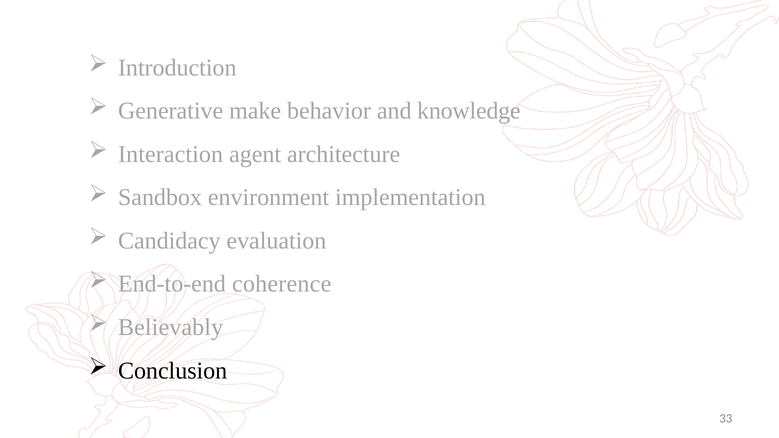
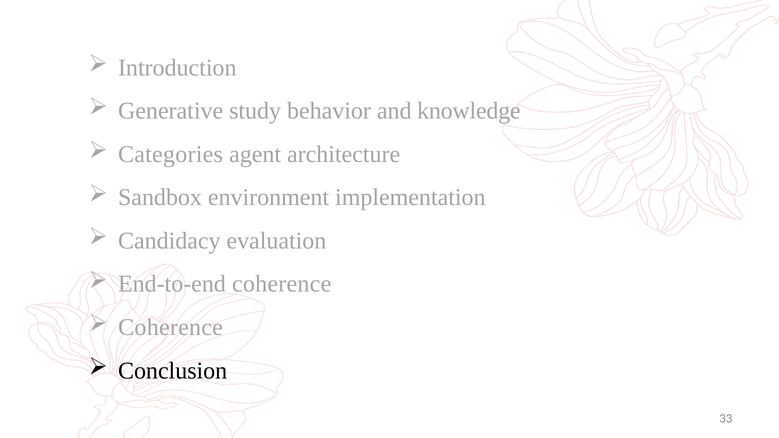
make: make -> study (255, 111)
Interaction: Interaction -> Categories (170, 154)
Believably: Believably -> Coherence (171, 327)
